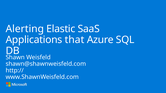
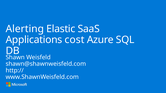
that: that -> cost (75, 40)
